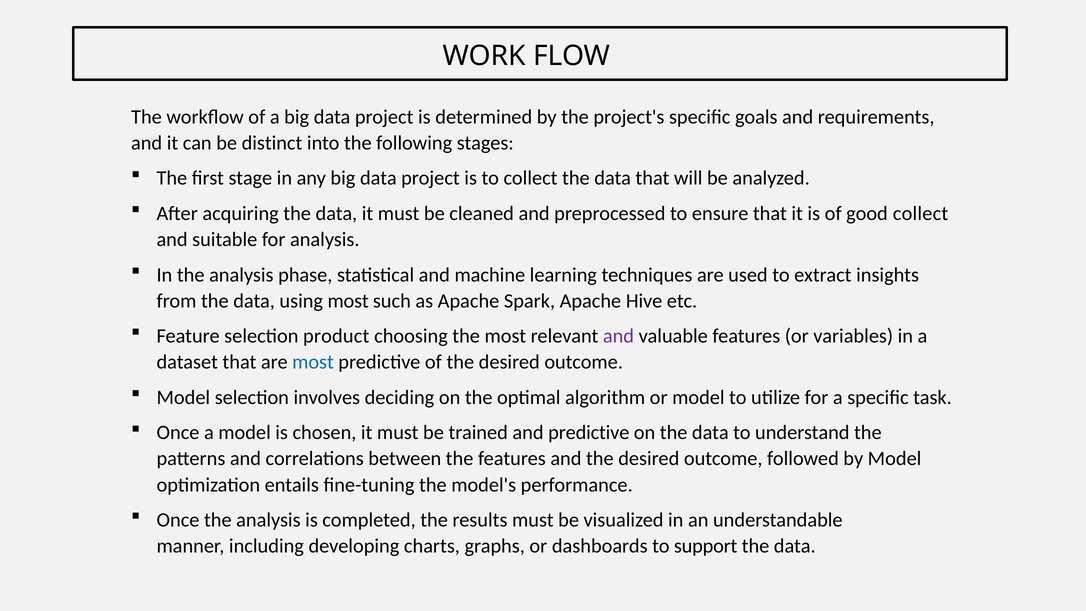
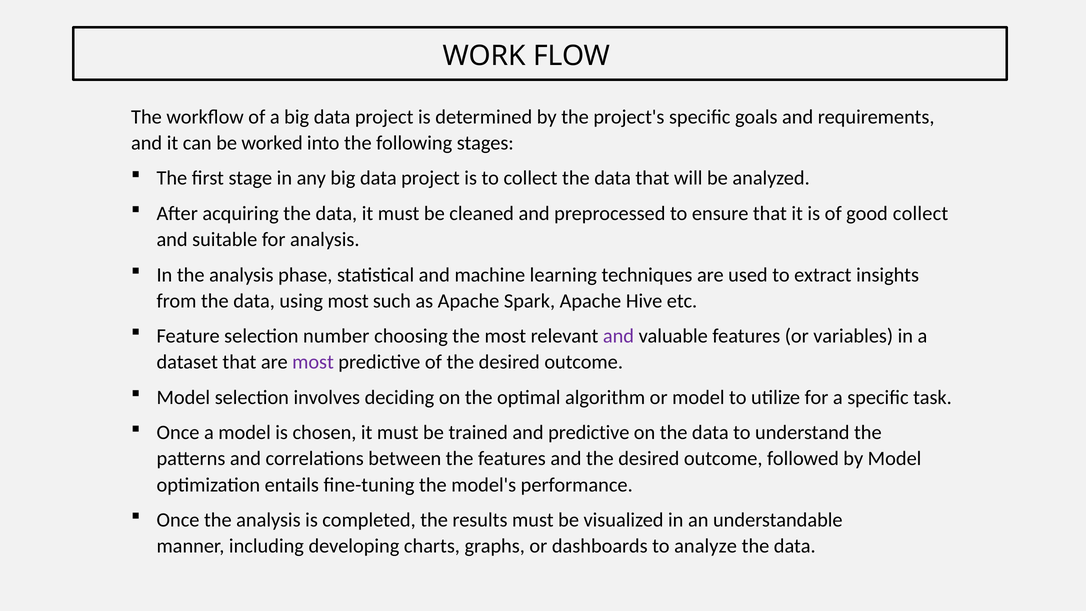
distinct: distinct -> worked (272, 143)
product: product -> number (336, 336)
most colour: blue -> purple (313, 362)
support: support -> analyze (706, 546)
